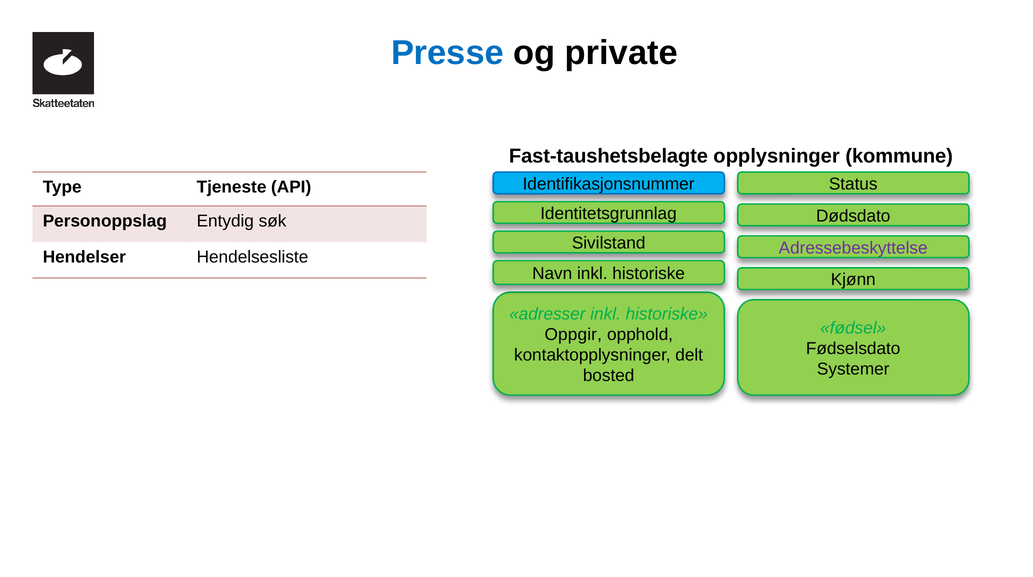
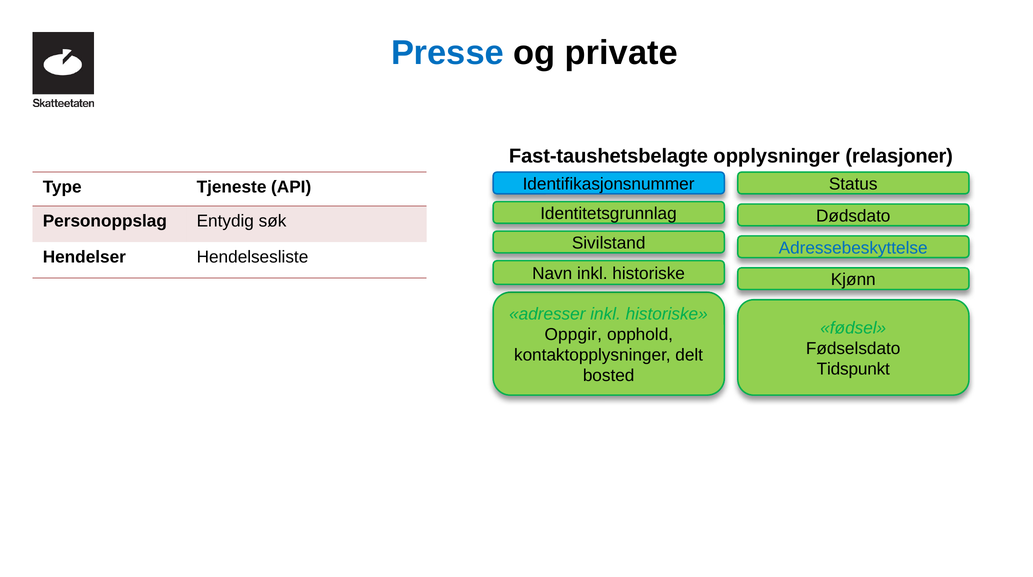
kommune: kommune -> relasjoner (899, 156)
Adressebeskyttelse colour: purple -> blue (853, 248)
Systemer: Systemer -> Tidspunkt (853, 369)
